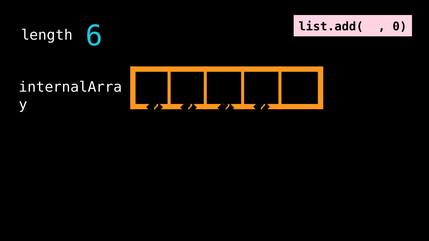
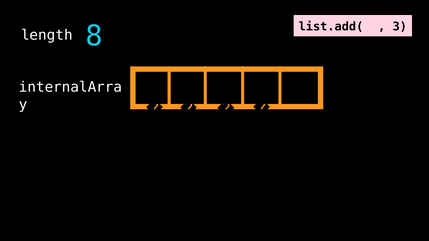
6: 6 -> 8 (94, 36)
0: 0 -> 3 (400, 27)
